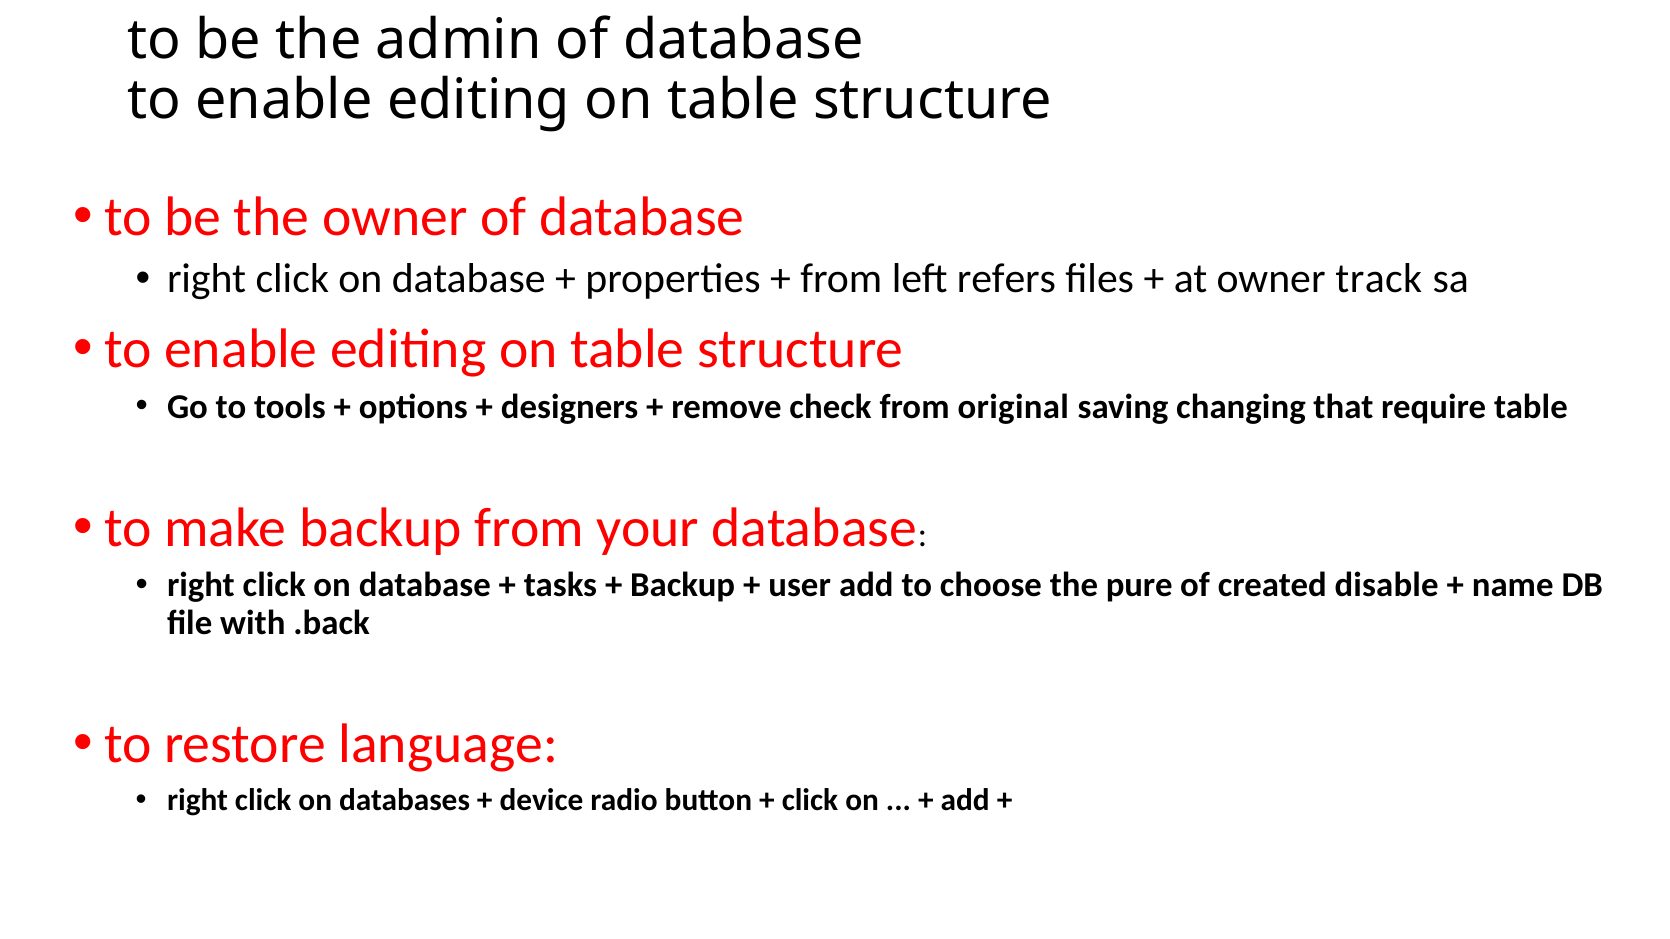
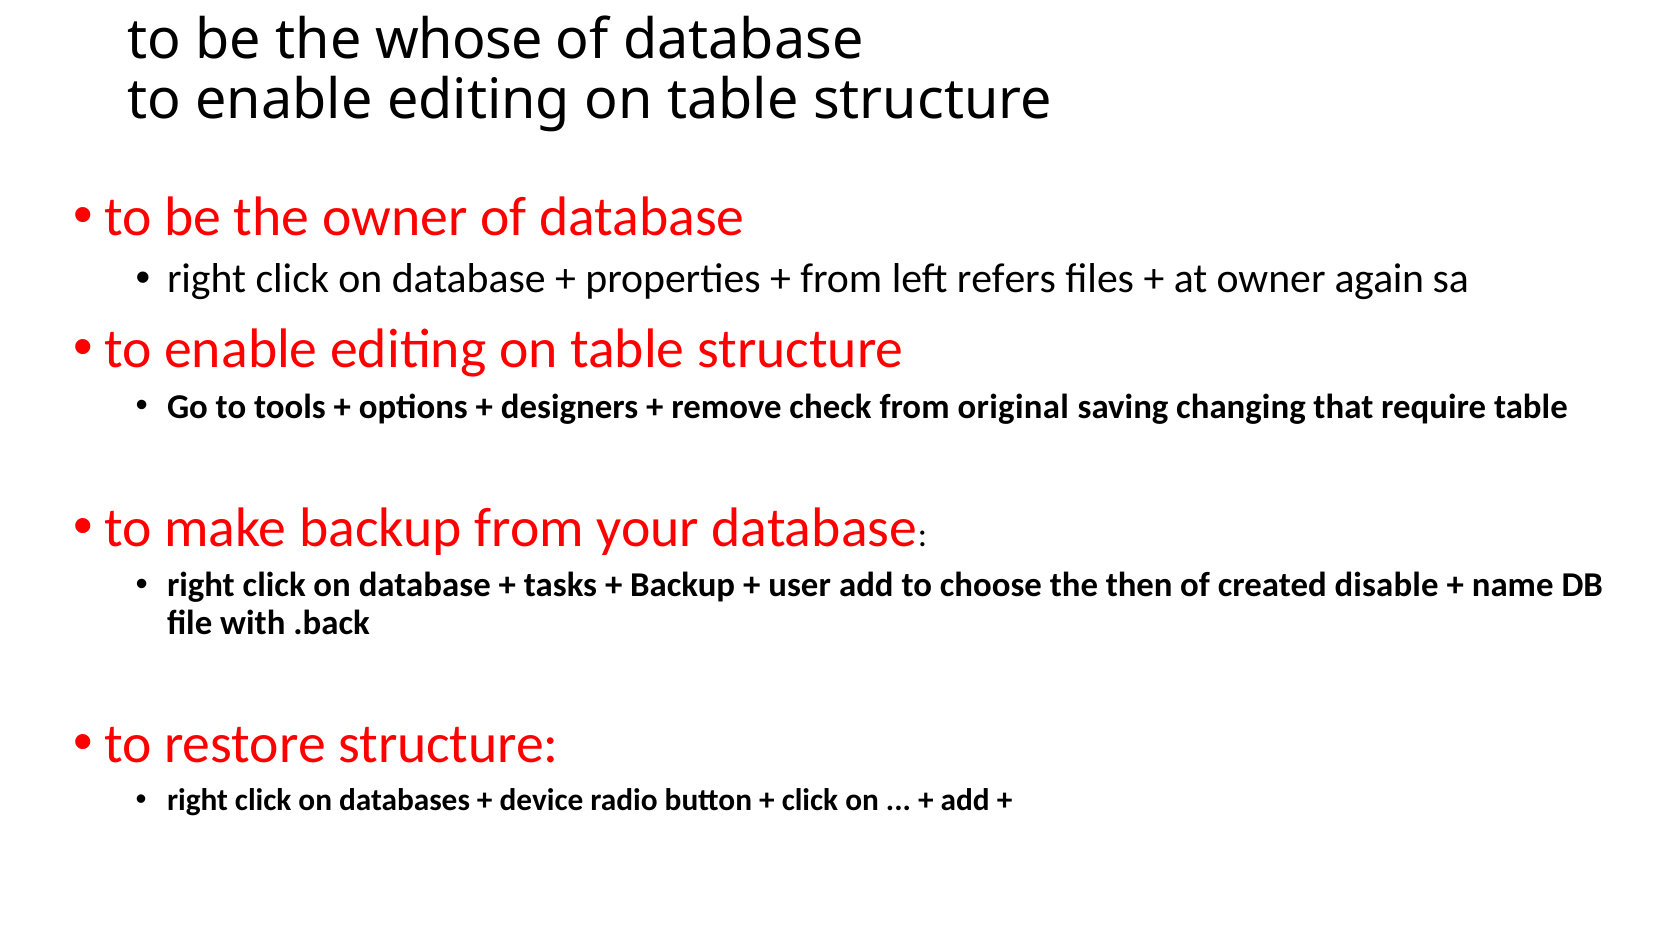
admin: admin -> whose (459, 40)
track: track -> again (1379, 279)
pure: pure -> then (1139, 586)
restore language: language -> structure (449, 744)
